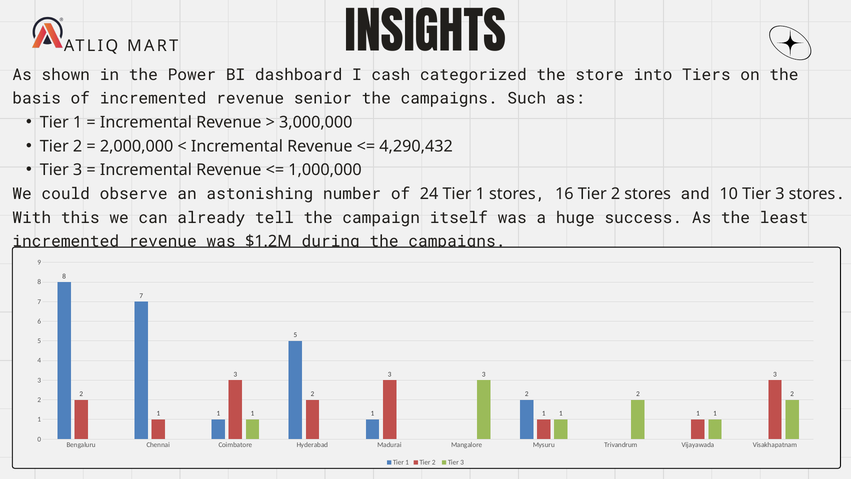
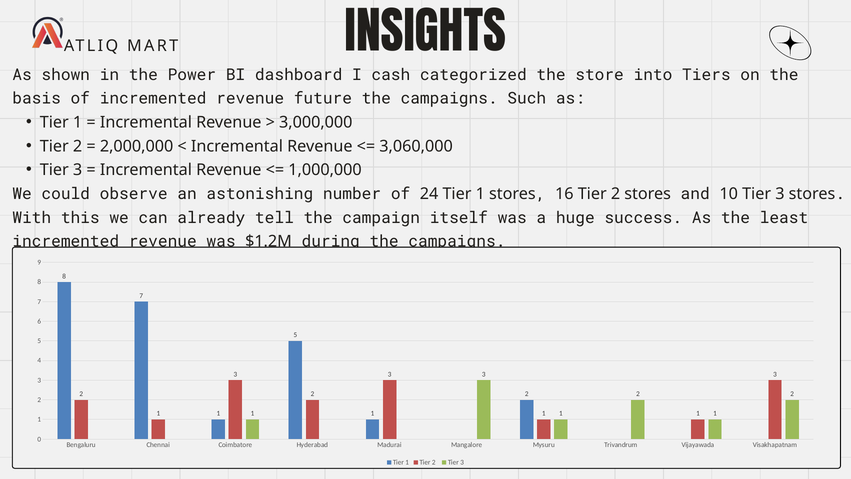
senior: senior -> future (323, 98)
4,290,432: 4,290,432 -> 3,060,000 (416, 146)
